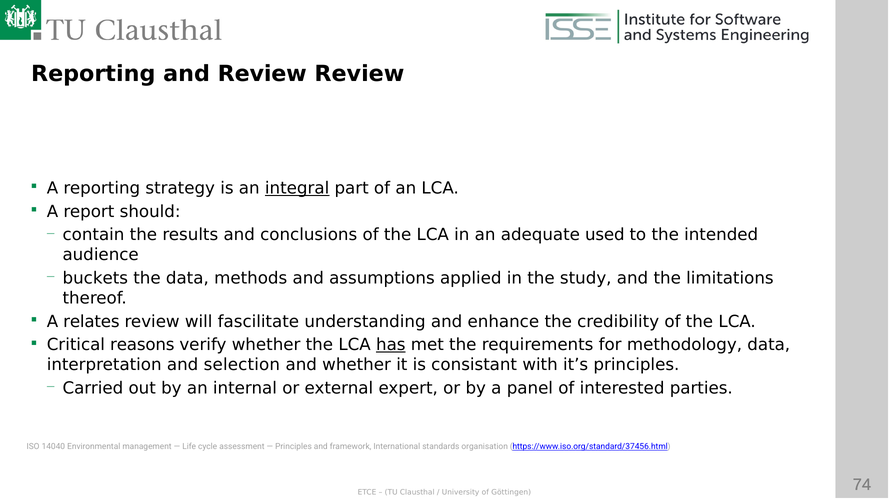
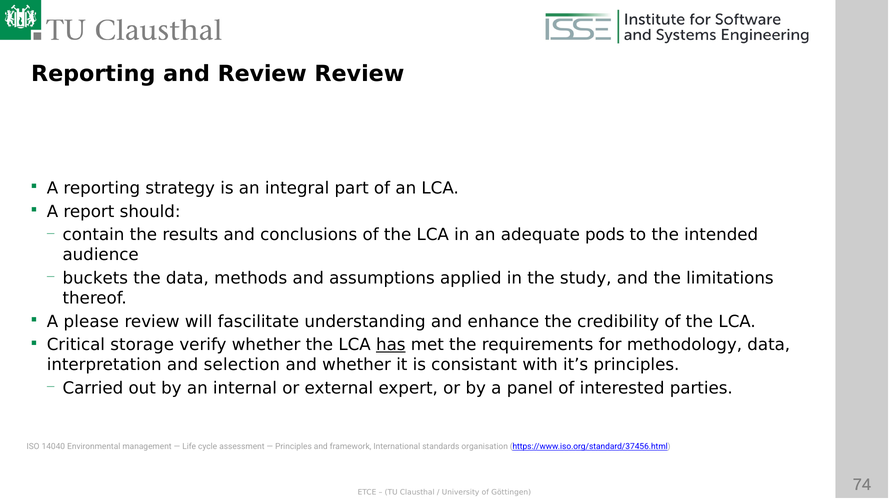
integral underline: present -> none (297, 188)
used: used -> pods (605, 235)
relates: relates -> please (91, 322)
reasons: reasons -> storage (142, 345)
